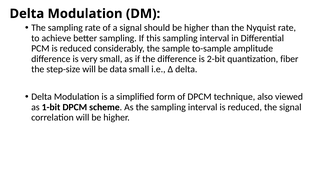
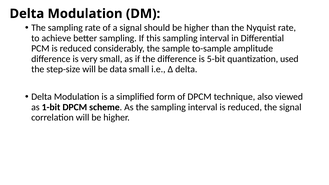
2-bit: 2-bit -> 5-bit (216, 59)
fiber: fiber -> used (289, 59)
